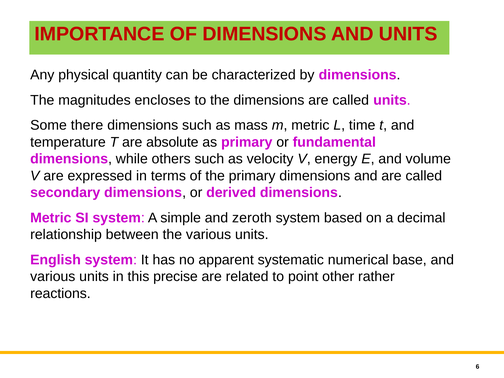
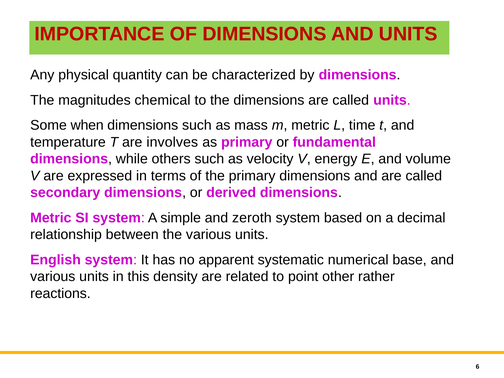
encloses: encloses -> chemical (163, 100)
there: there -> when (87, 125)
absolute: absolute -> involves (172, 142)
precise: precise -> density (175, 277)
